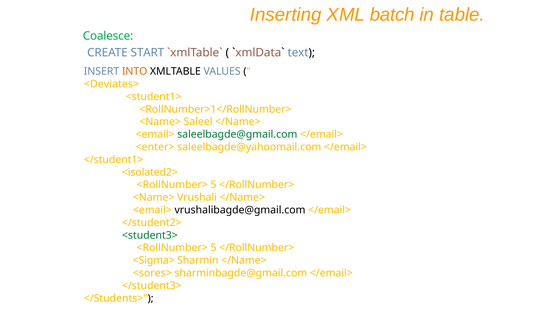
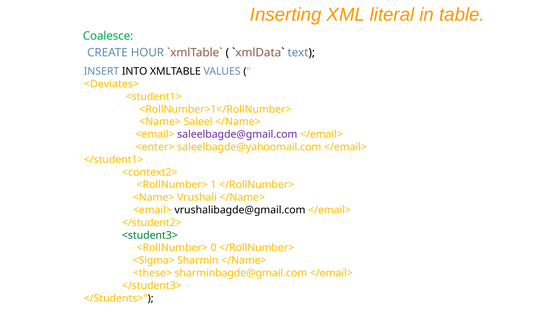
batch: batch -> literal (392, 15)
START: START -> HOUR (147, 52)
INTO colour: orange -> black (135, 71)
saleelbagde@gmail.com colour: green -> purple (237, 134)
<isolated2>: <isolated2> -> <context2> (150, 172)
5: 5 -> 1 (213, 184)
5: 5 -> 0 (213, 247)
<sores>: <sores> -> <these> (152, 273)
